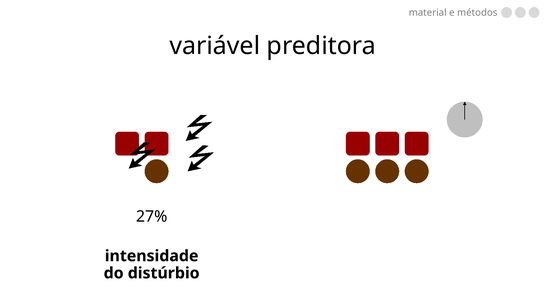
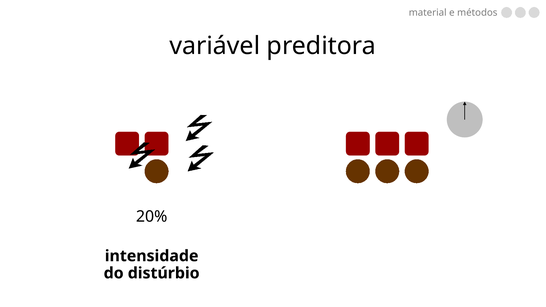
27%: 27% -> 20% (152, 217)
